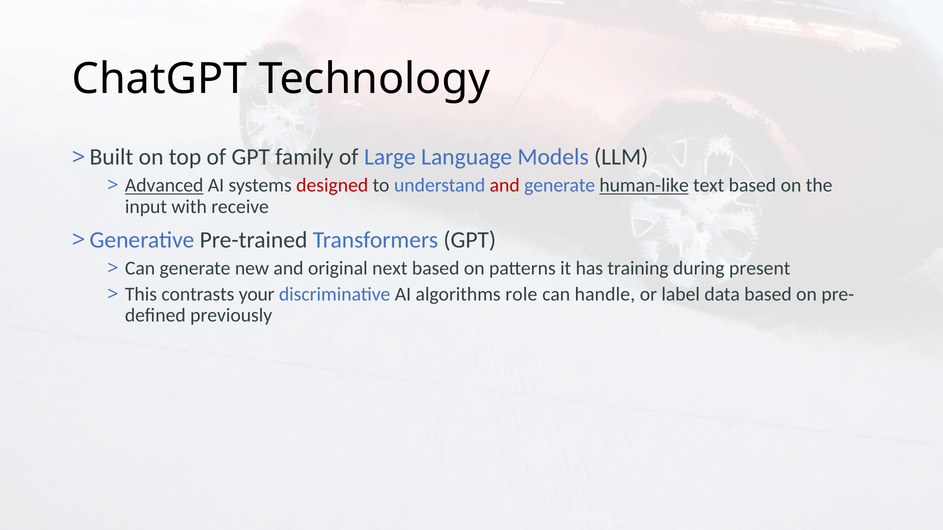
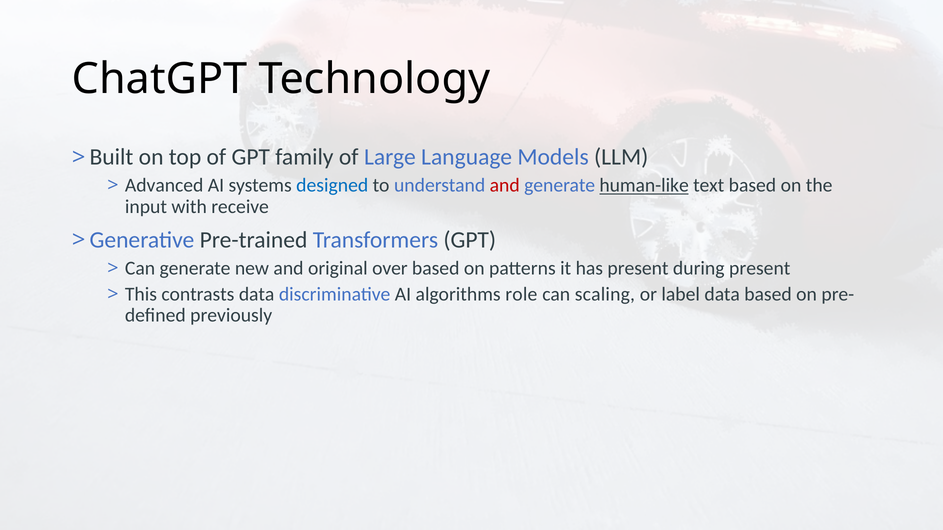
Advanced underline: present -> none (164, 186)
designed colour: red -> blue (332, 186)
next: next -> over (390, 268)
has training: training -> present (638, 268)
contrasts your: your -> data (257, 294)
handle: handle -> scaling (605, 294)
